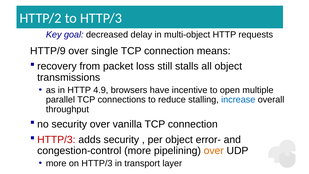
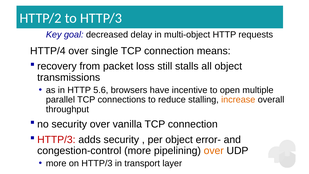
HTTP/9: HTTP/9 -> HTTP/4 (48, 51)
4.9: 4.9 -> 5.6 (101, 90)
increase colour: blue -> orange (238, 100)
